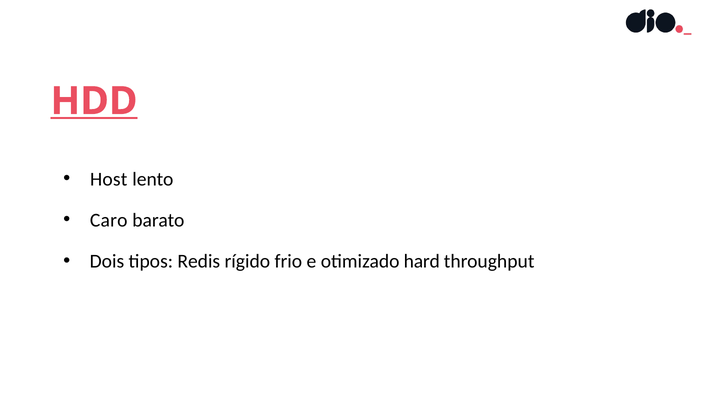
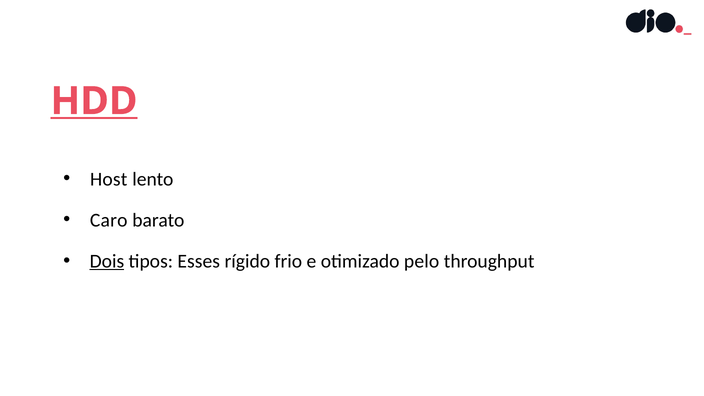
Dois underline: none -> present (107, 261)
Redis: Redis -> Esses (199, 261)
hard: hard -> pelo (422, 261)
